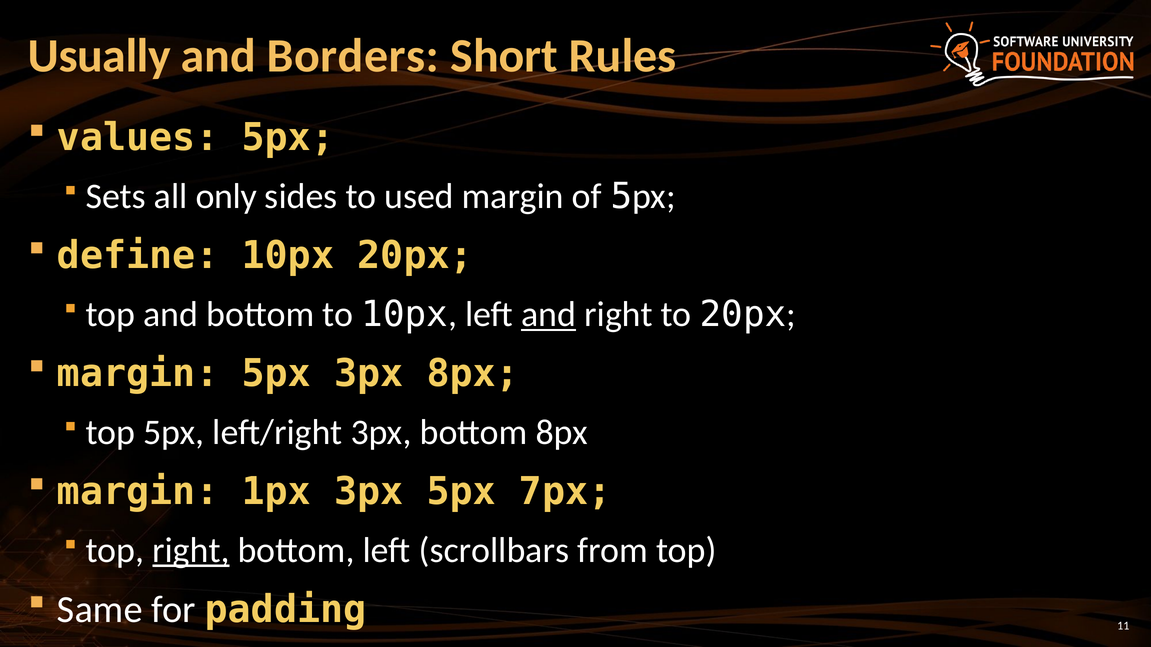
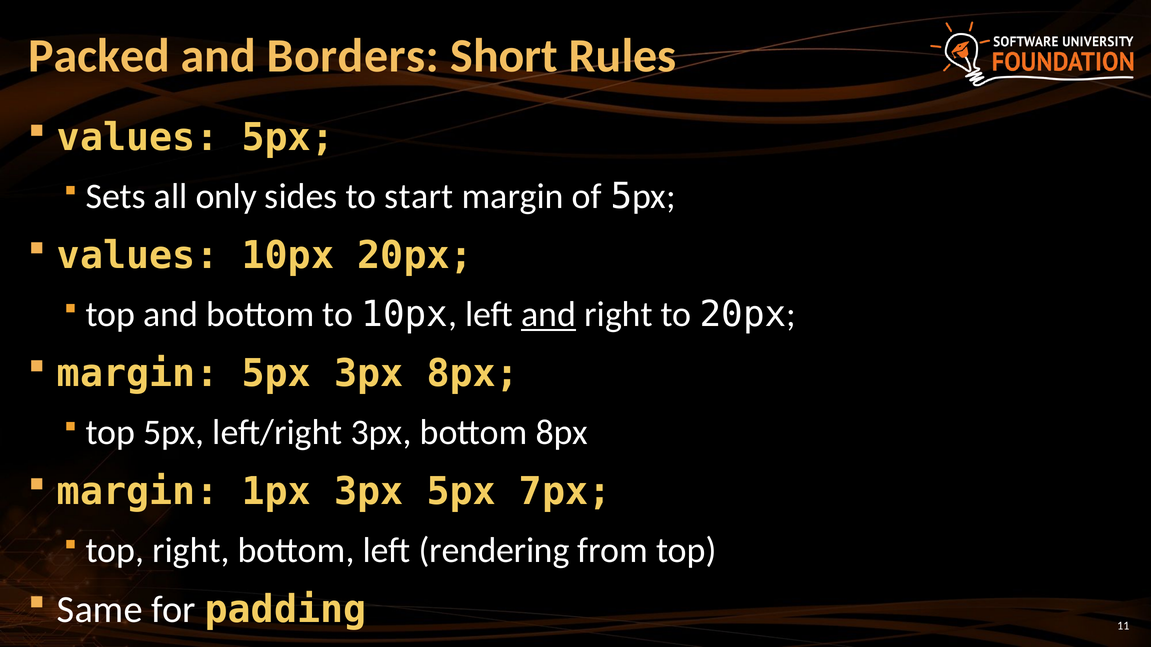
Usually: Usually -> Packed (99, 56)
used: used -> start (419, 197)
define: define -> values (138, 256)
right underline: present -> none (191, 551)
scrollbars: scrollbars -> rendering (494, 551)
